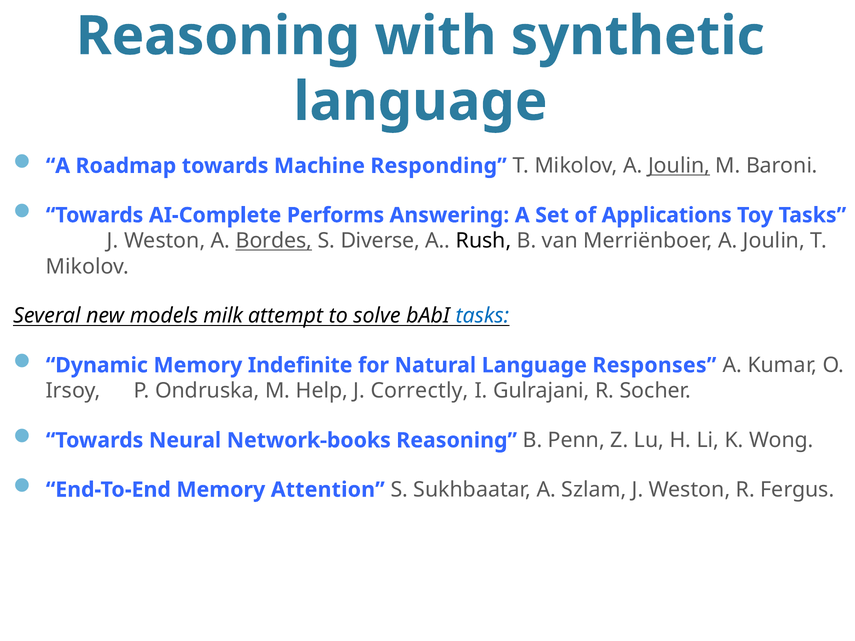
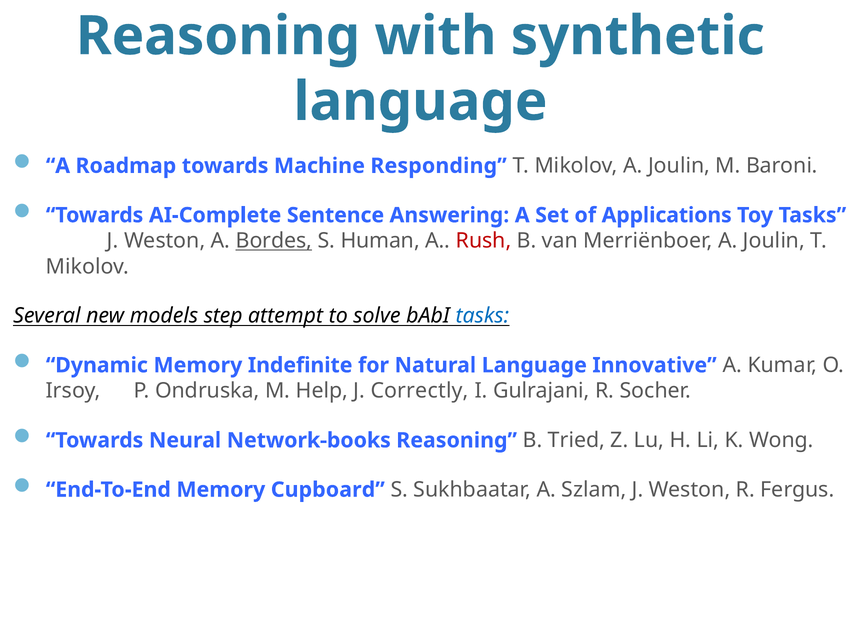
Joulin underline: present -> none (679, 166)
Performs: Performs -> Sentence (336, 215)
Diverse: Diverse -> Human (380, 241)
Rush colour: black -> red (484, 241)
milk: milk -> step (223, 316)
Responses: Responses -> Innovative (655, 365)
Penn: Penn -> Tried (576, 441)
Attention: Attention -> Cupboard (328, 490)
